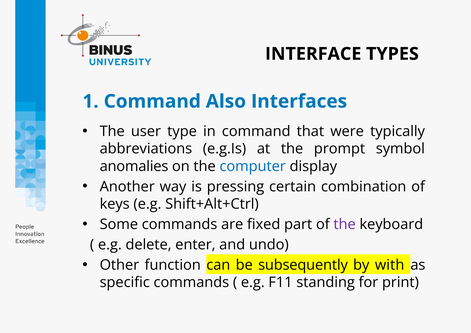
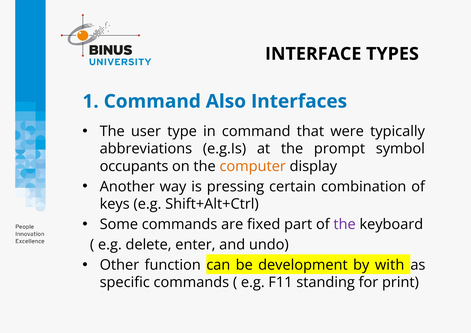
anomalies: anomalies -> occupants (134, 166)
computer colour: blue -> orange (253, 166)
subsequently: subsequently -> development (303, 265)
